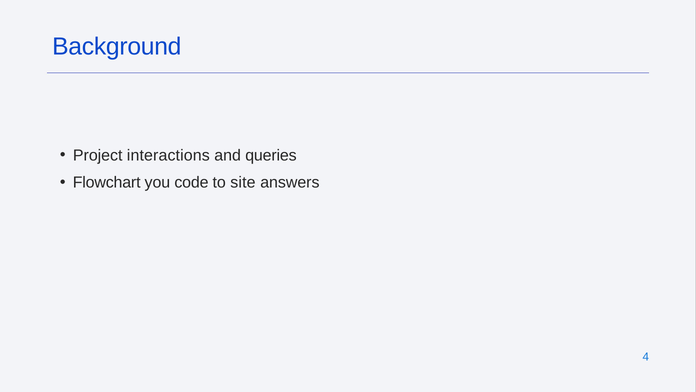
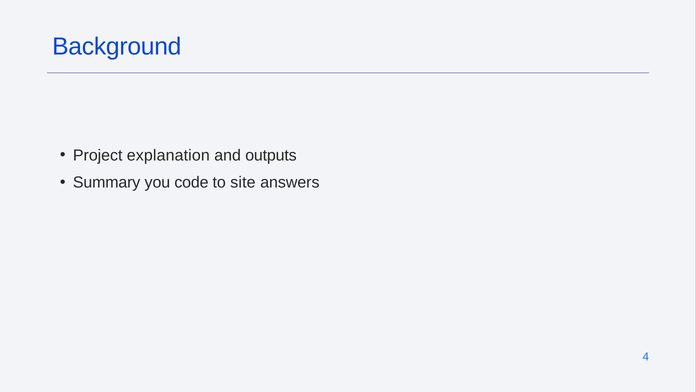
interactions: interactions -> explanation (168, 155)
queries: queries -> outputs (271, 155)
Flowchart: Flowchart -> Summary (107, 182)
